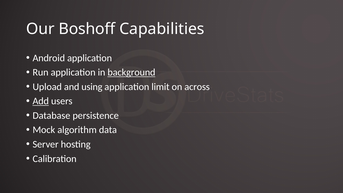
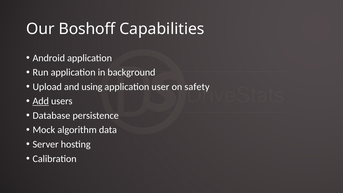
background underline: present -> none (131, 72)
limit: limit -> user (160, 87)
across: across -> safety (197, 87)
